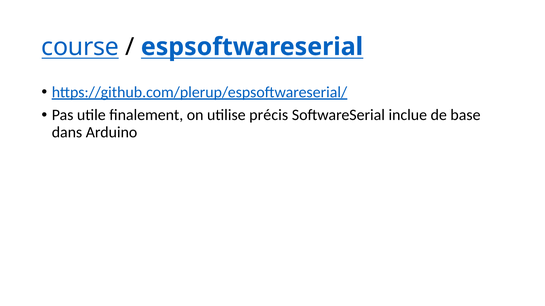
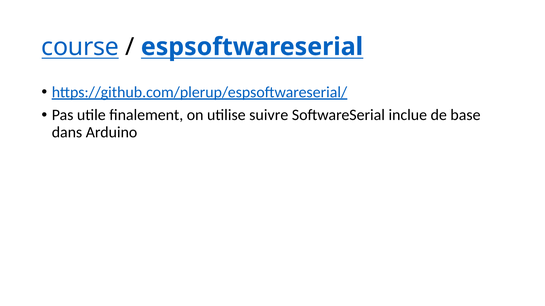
précis: précis -> suivre (269, 115)
